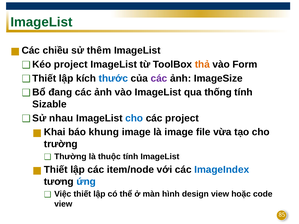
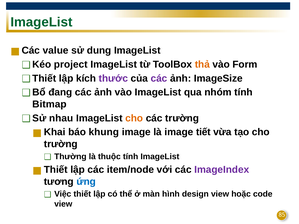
chiều: chiều -> value (56, 51)
thêm: thêm -> dung (99, 51)
thước colour: blue -> purple (113, 78)
thống: thống -> nhóm (218, 92)
Sizable: Sizable -> Bitmap (49, 104)
cho colour: blue -> orange (134, 118)
các project: project -> trường (182, 118)
file: file -> tiết (203, 132)
ImageIndex colour: blue -> purple (222, 170)
